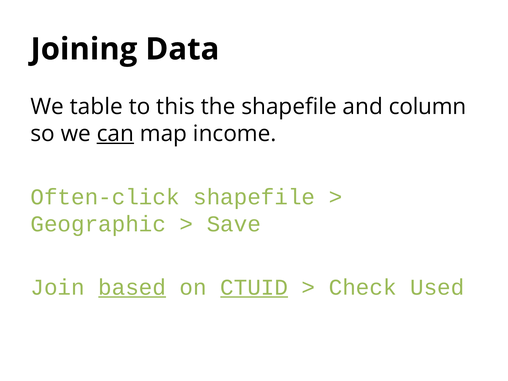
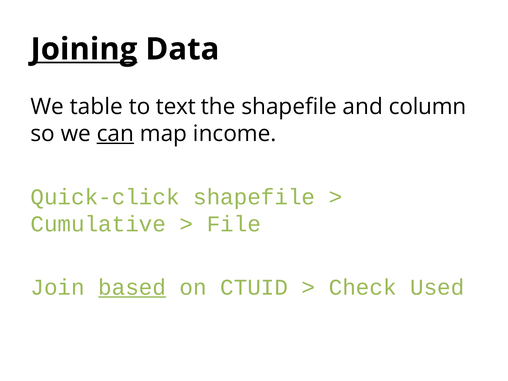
Joining underline: none -> present (84, 49)
this: this -> text (176, 107)
Often-click: Often-click -> Quick-click (105, 197)
Geographic: Geographic -> Cumulative (98, 224)
Save: Save -> File (234, 224)
CTUID underline: present -> none (254, 287)
